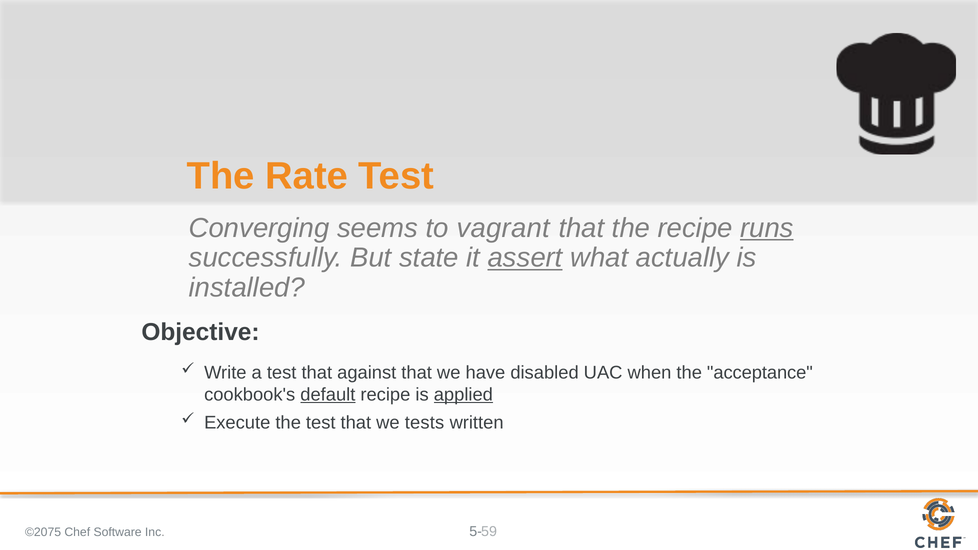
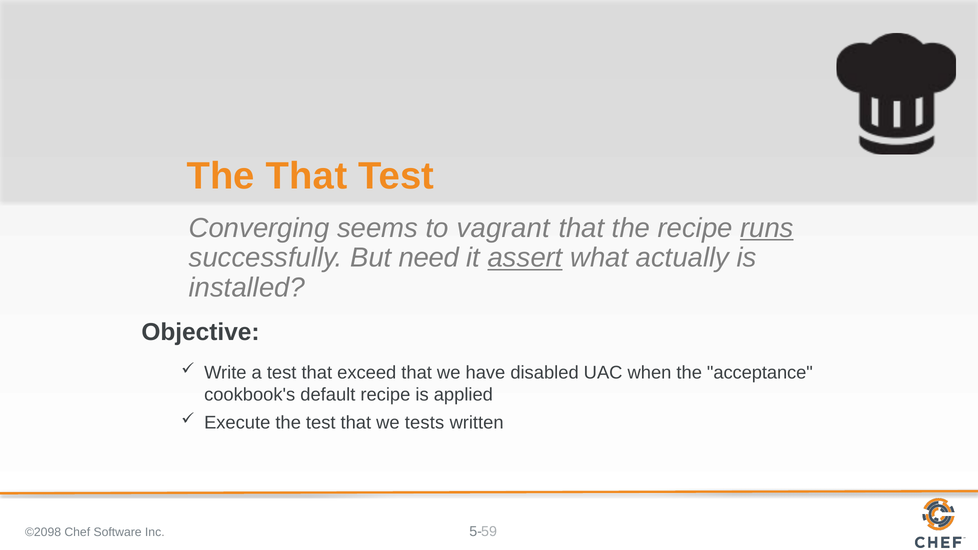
The Rate: Rate -> That (306, 176)
state: state -> need (429, 258)
against: against -> exceed (367, 373)
default underline: present -> none (328, 395)
applied underline: present -> none (463, 395)
©2075: ©2075 -> ©2098 (43, 532)
